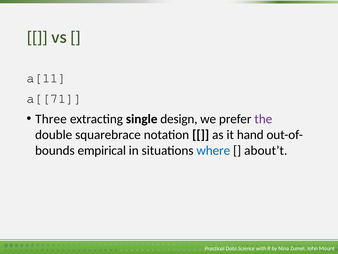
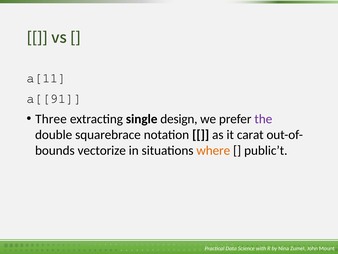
a[[71: a[[71 -> a[[91 (54, 98)
hand: hand -> carat (250, 135)
empirical: empirical -> vectorize (102, 150)
where colour: blue -> orange (213, 150)
about’t: about’t -> public’t (266, 150)
